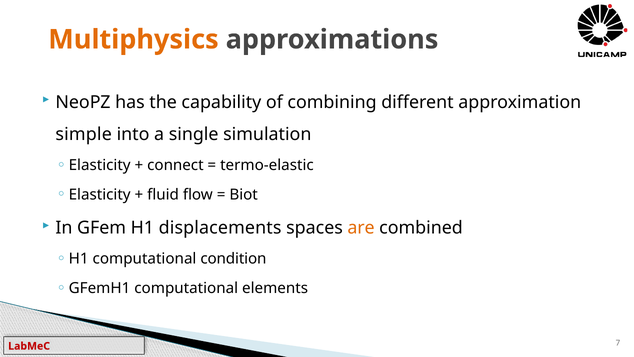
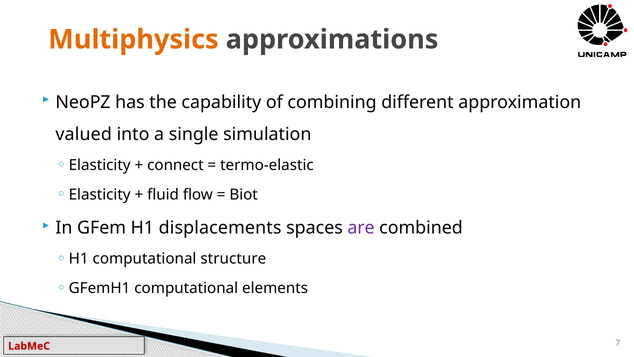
simple: simple -> valued (84, 134)
are colour: orange -> purple (361, 228)
condition: condition -> structure (233, 259)
